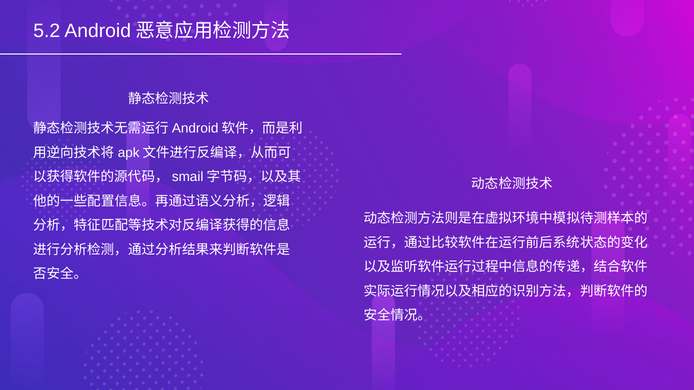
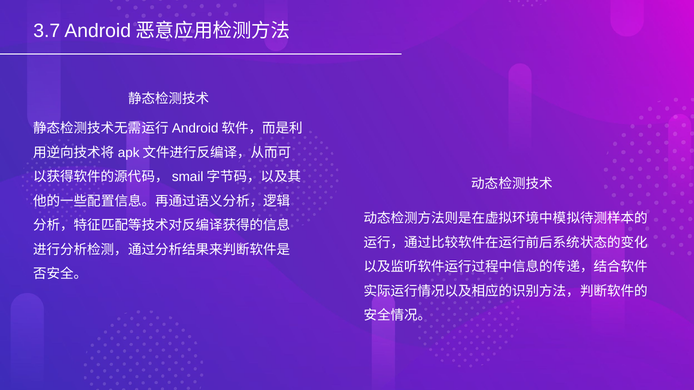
5.2: 5.2 -> 3.7 (47, 31)
